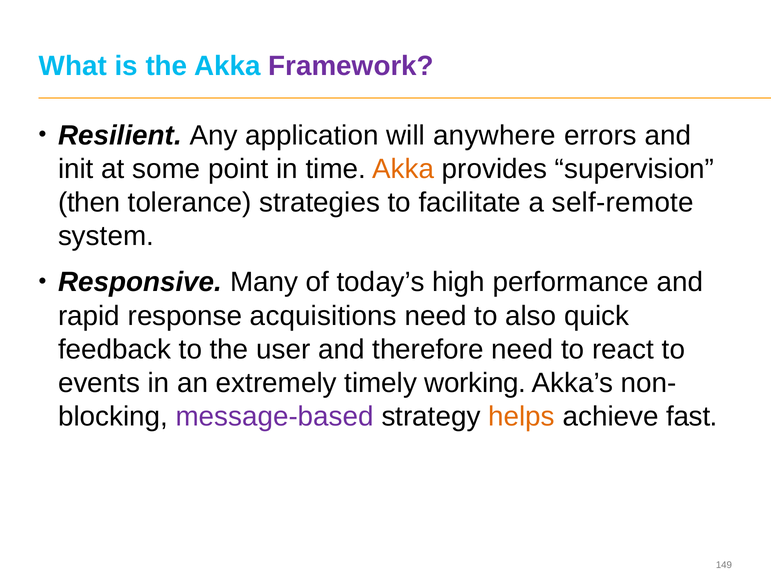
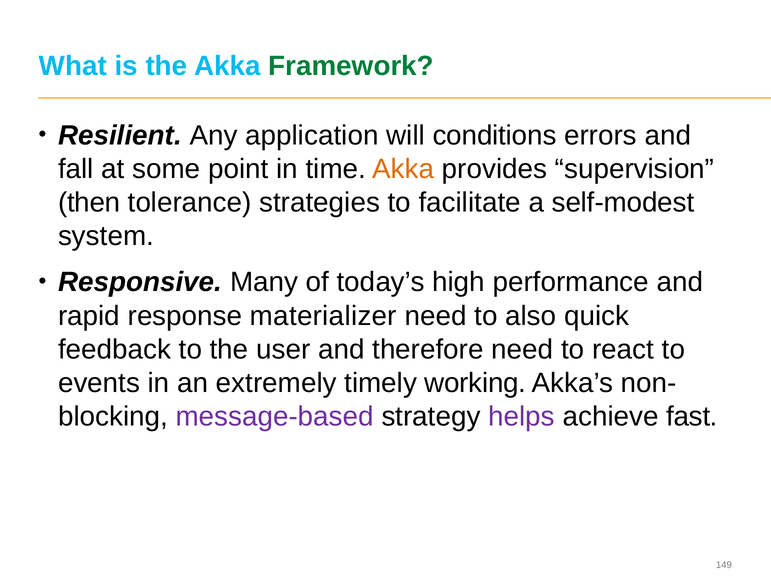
Framework colour: purple -> green (351, 66)
anywhere: anywhere -> conditions (495, 135)
init: init -> fall (76, 169)
self-remote: self-remote -> self-modest (623, 202)
acquisitions: acquisitions -> materializer (323, 315)
helps colour: orange -> purple (522, 416)
